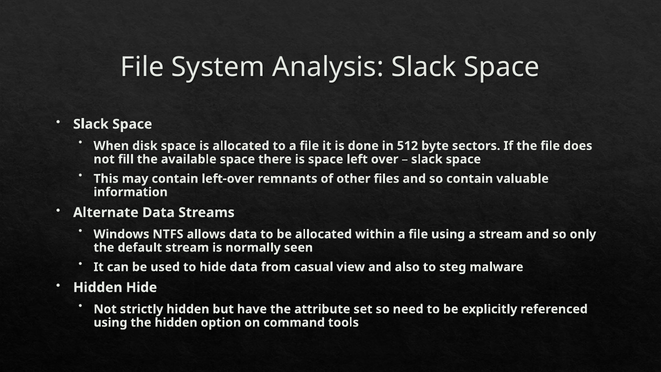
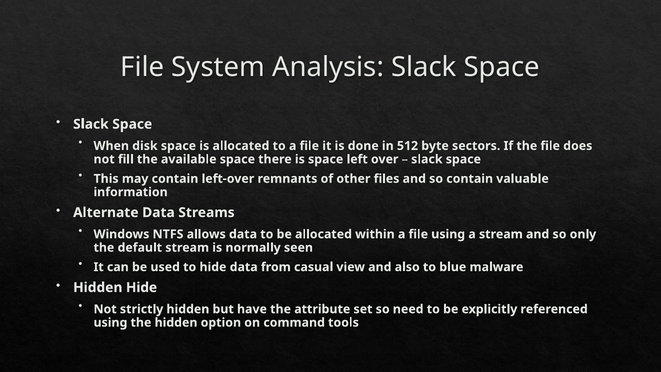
steg: steg -> blue (453, 267)
